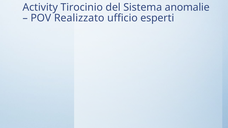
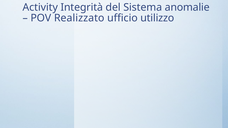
Tirocinio: Tirocinio -> Integrità (82, 7)
esperti: esperti -> utilizzo (157, 18)
